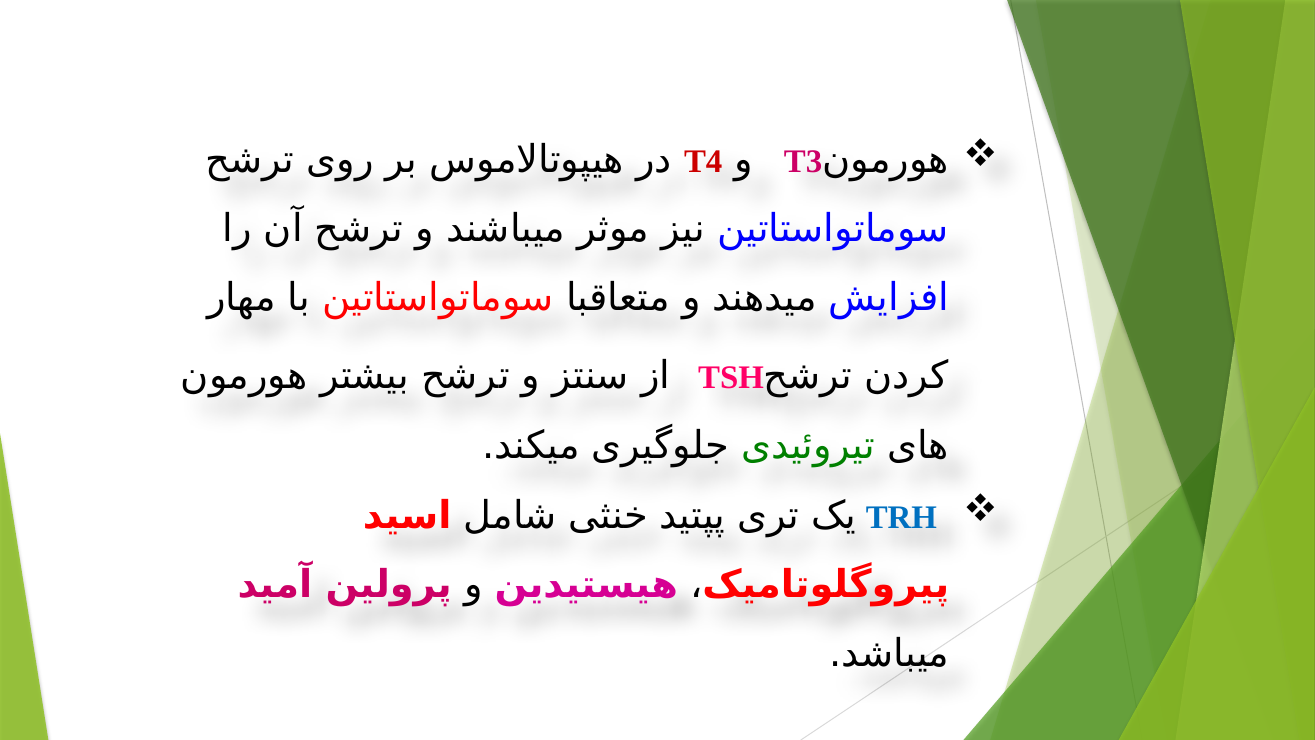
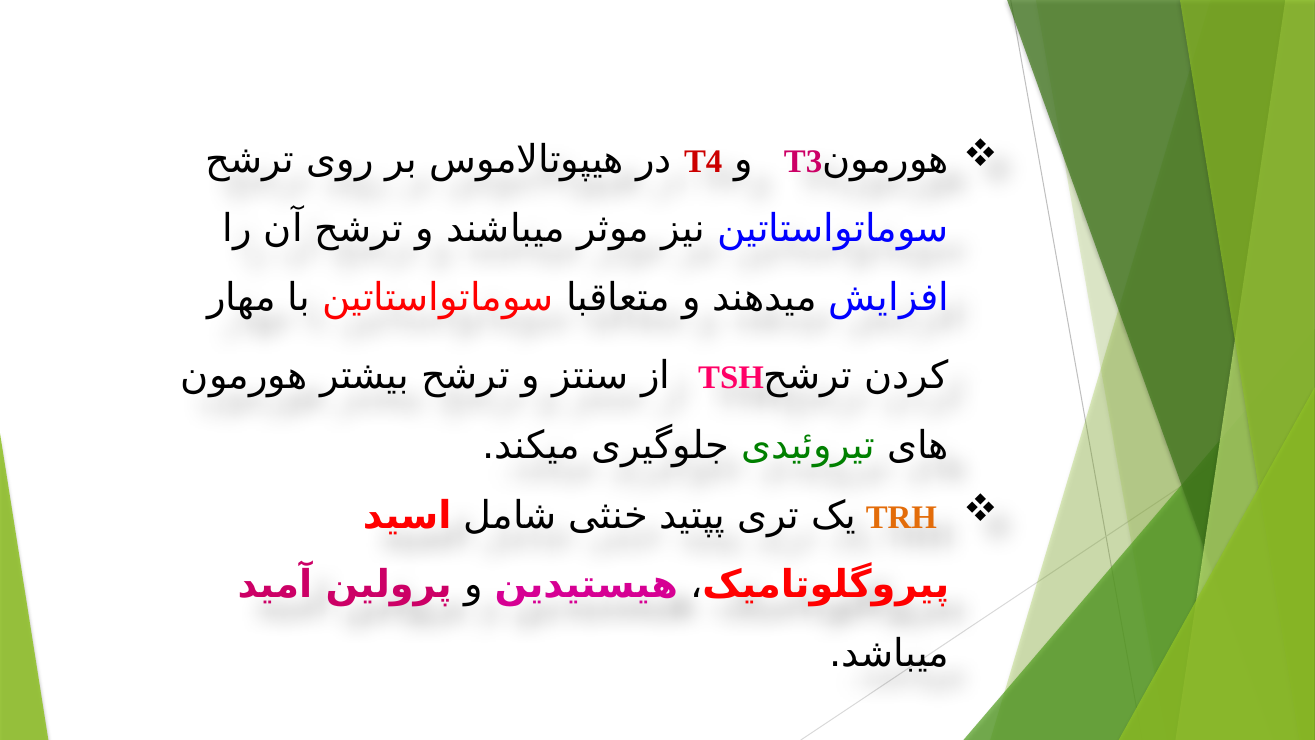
TRH colour: blue -> orange (901, 517)
